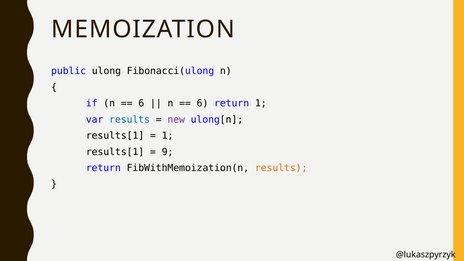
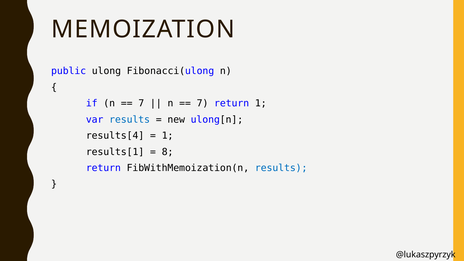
6: 6 -> 7 (141, 103)
6: 6 -> 7 (203, 103)
new colour: purple -> black (176, 120)
results[1: results[1 -> results[4 (115, 136)
9: 9 -> 8 (168, 152)
results colour: orange -> blue (281, 168)
